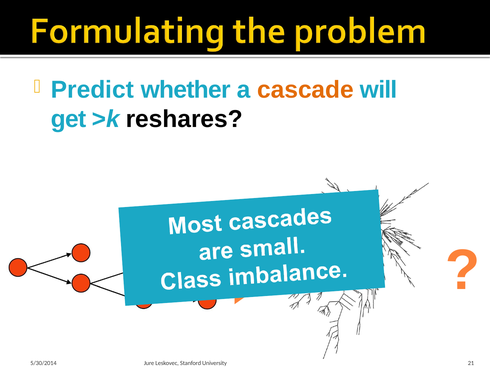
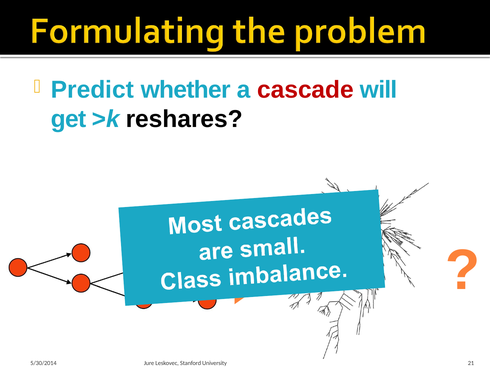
cascade colour: orange -> red (305, 90)
